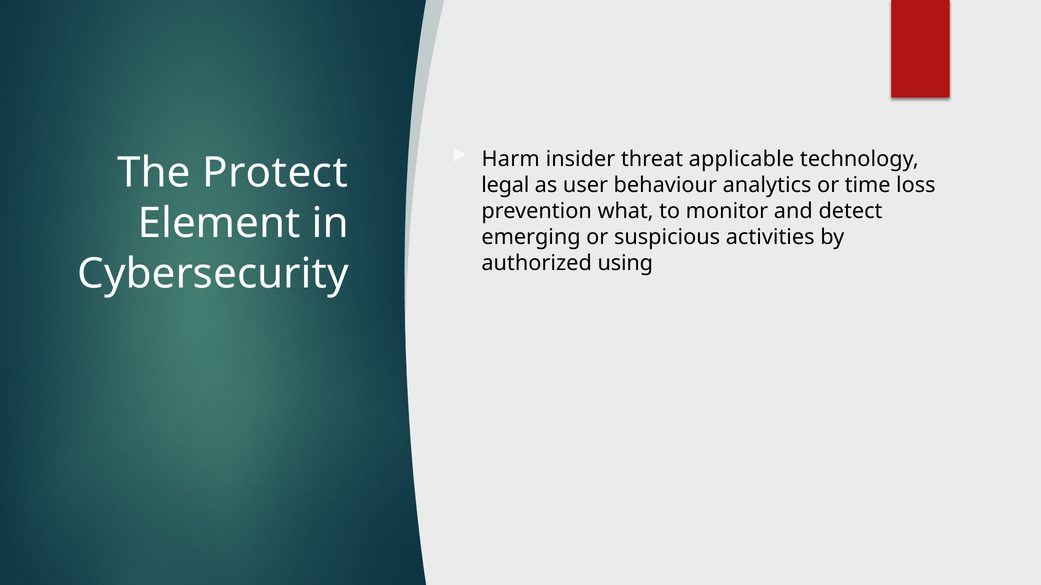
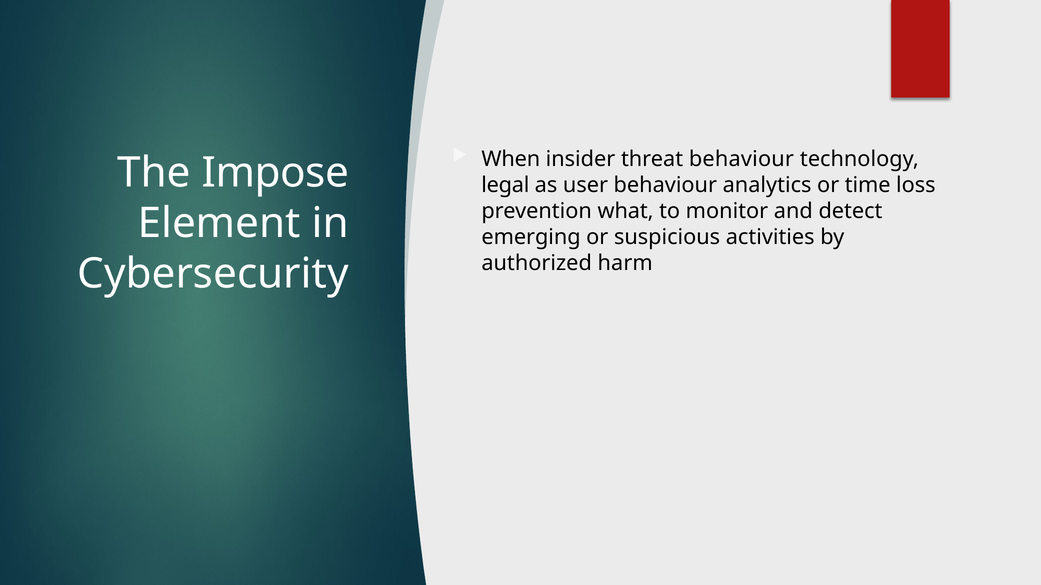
Harm: Harm -> When (511, 159)
threat applicable: applicable -> behaviour (741, 159)
Protect: Protect -> Impose (275, 173)
using: using -> harm (625, 263)
